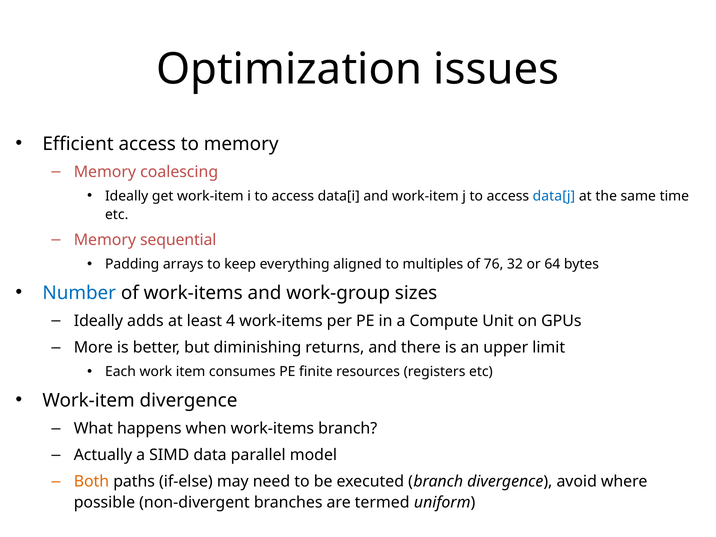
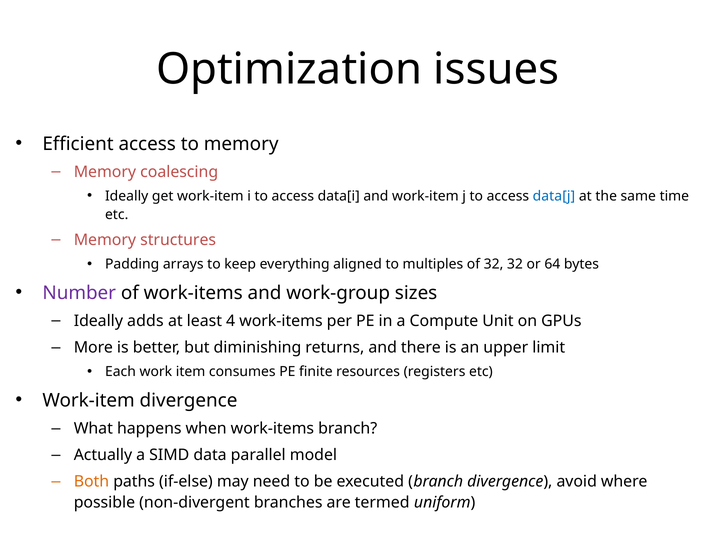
sequential: sequential -> structures (178, 240)
of 76: 76 -> 32 (494, 264)
Number colour: blue -> purple (79, 293)
